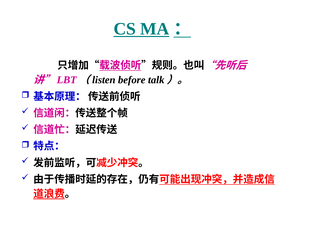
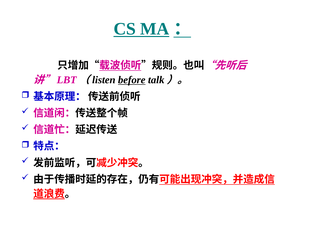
before underline: none -> present (132, 80)
